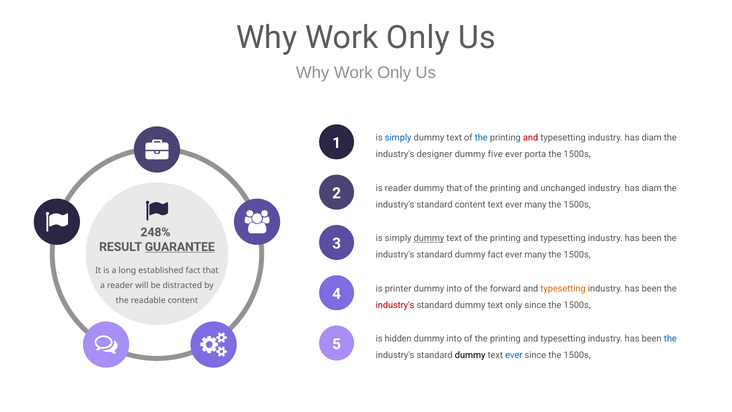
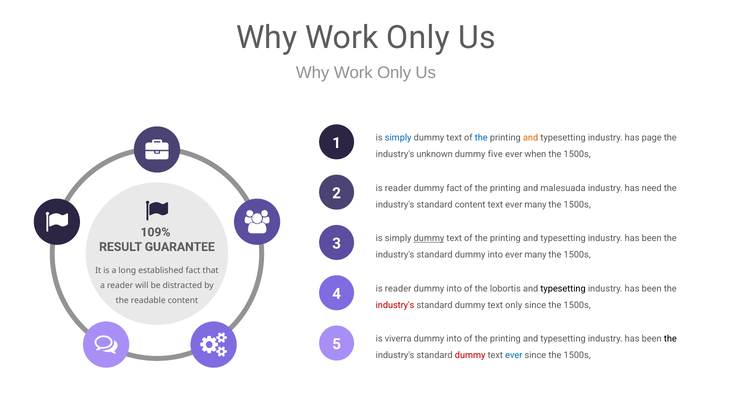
and colour: red -> orange (531, 138)
typesetting industry has diam: diam -> page (652, 138)
designer: designer -> unknown (435, 154)
porta: porta -> when (535, 154)
dummy that: that -> fact (454, 188)
unchanged: unchanged -> malesuada (563, 188)
diam: diam -> need (652, 188)
248%: 248% -> 109% (155, 232)
GUARANTEE underline: present -> none (180, 247)
standard dummy fact: fact -> into (495, 255)
4 is printer: printer -> reader (398, 288)
forward: forward -> lobortis (505, 288)
typesetting colour: orange -> black (563, 288)
hidden: hidden -> viverra (398, 339)
the colour: blue -> black (670, 339)
dummy colour: black -> red (470, 355)
